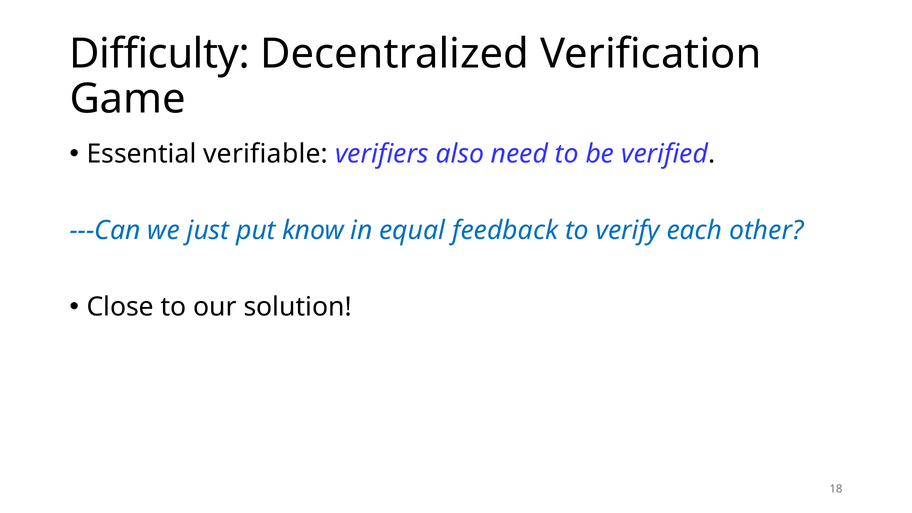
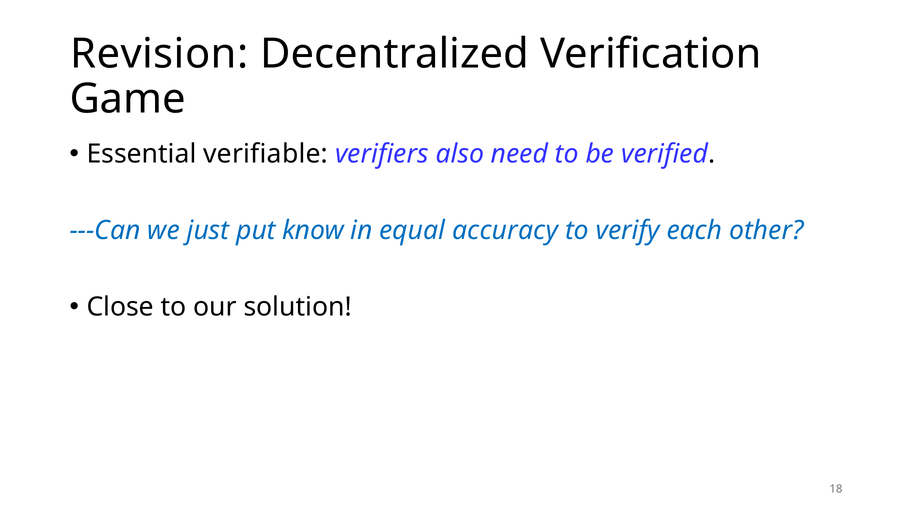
Difficulty: Difficulty -> Revision (159, 54)
feedback: feedback -> accuracy (505, 231)
